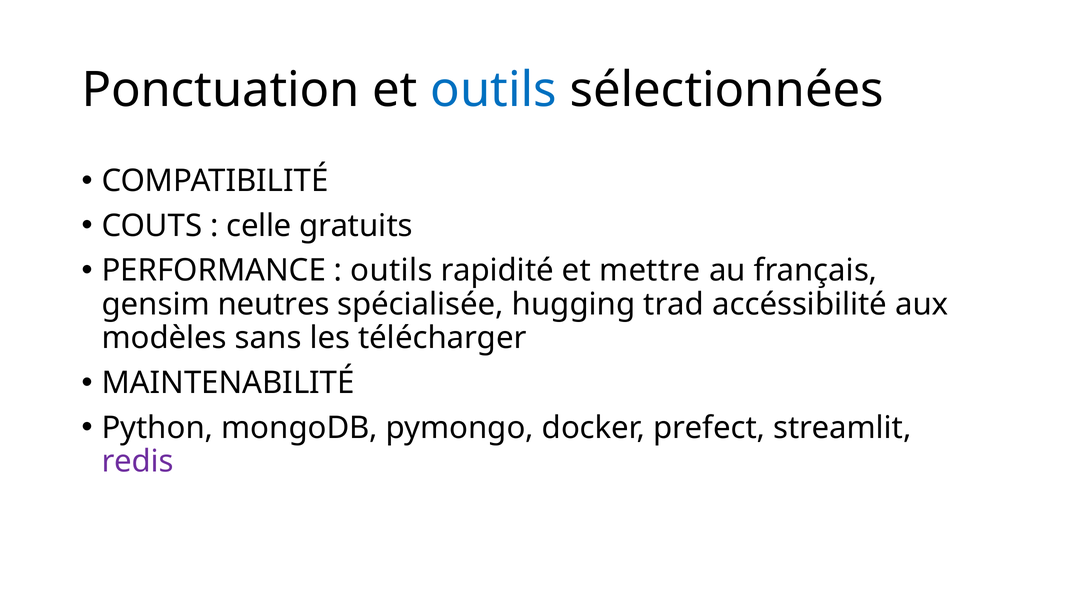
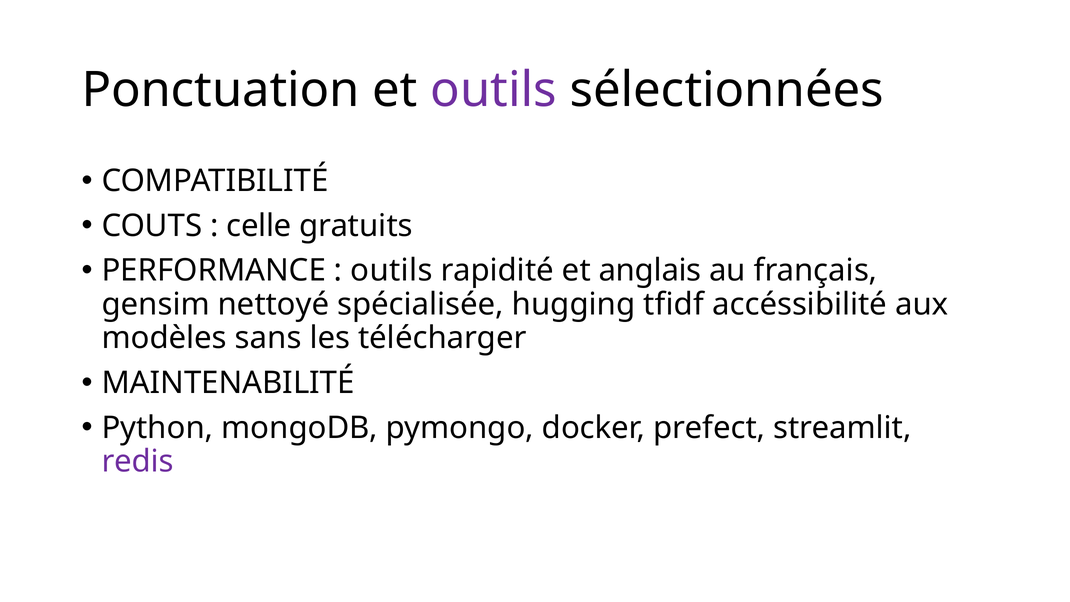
outils colour: blue -> purple (494, 90)
mettre: mettre -> anglais (650, 271)
neutres: neutres -> nettoyé (274, 304)
trad: trad -> tfidf (674, 304)
